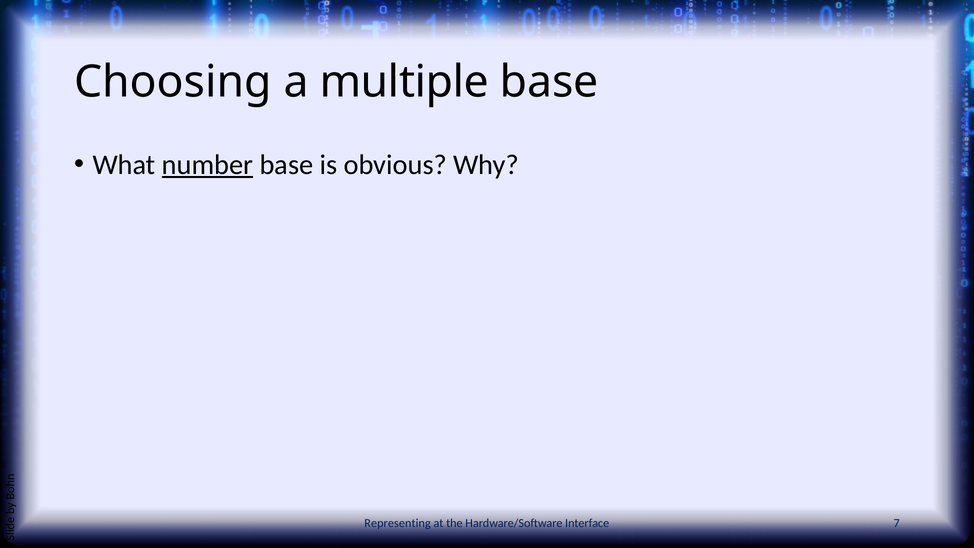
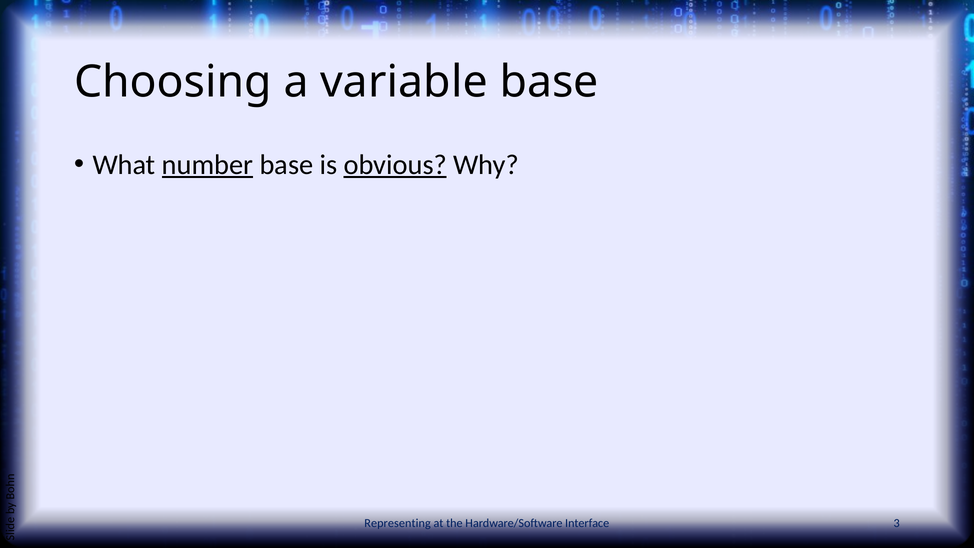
multiple: multiple -> variable (404, 82)
obvious underline: none -> present (395, 165)
7: 7 -> 3 (897, 523)
